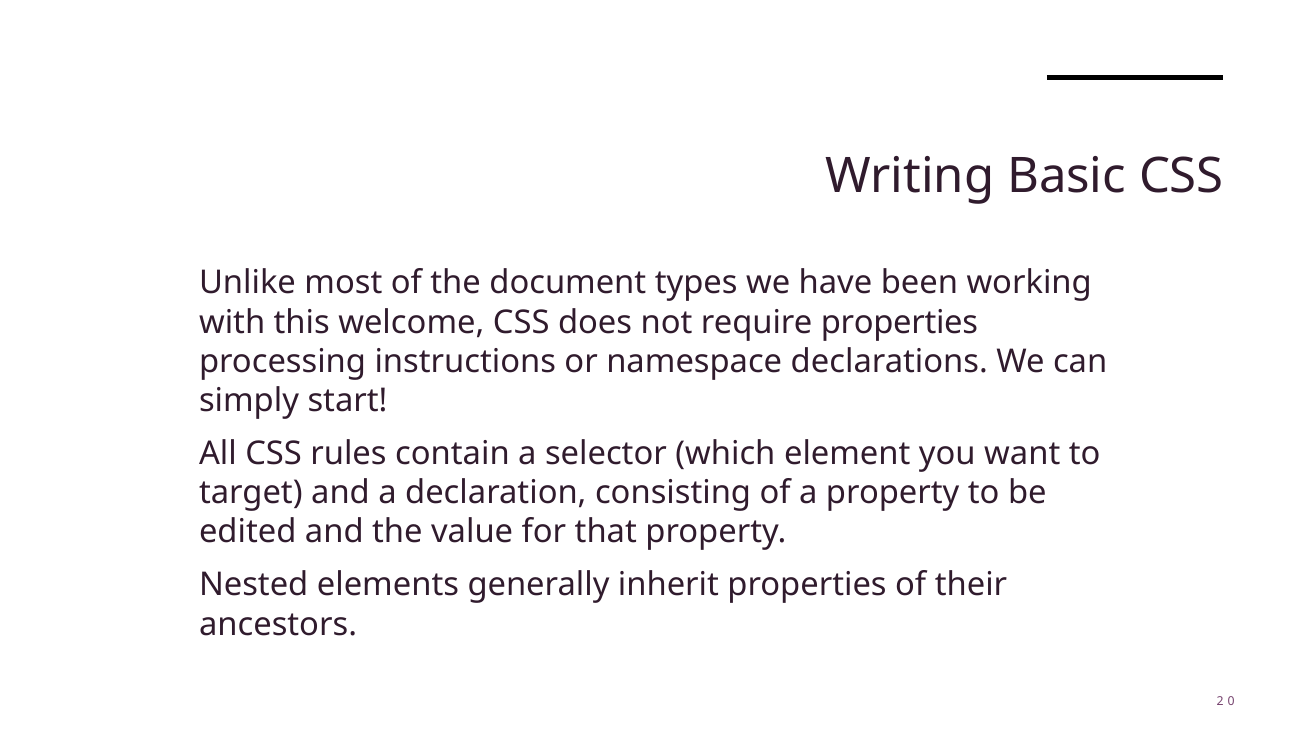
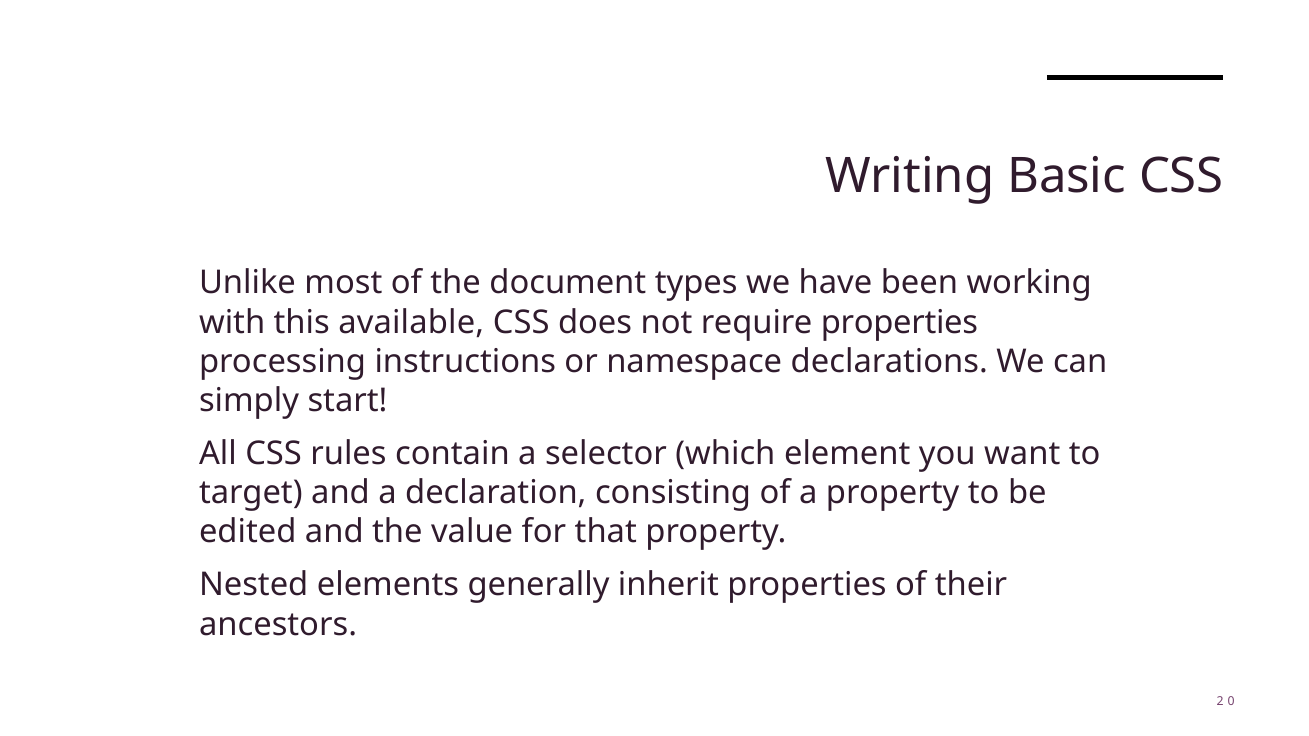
welcome: welcome -> available (411, 322)
